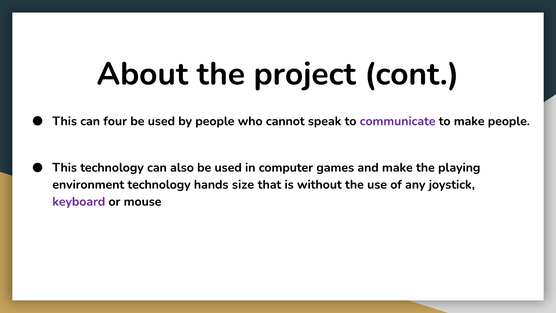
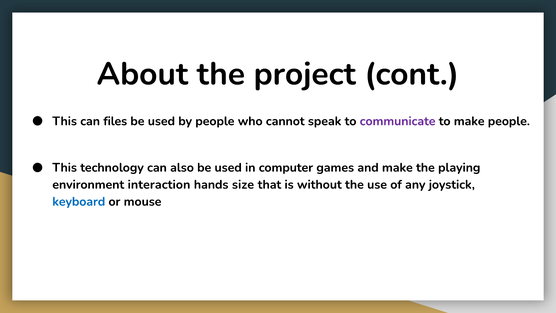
four: four -> files (115, 121)
environment technology: technology -> interaction (159, 184)
keyboard colour: purple -> blue (79, 201)
